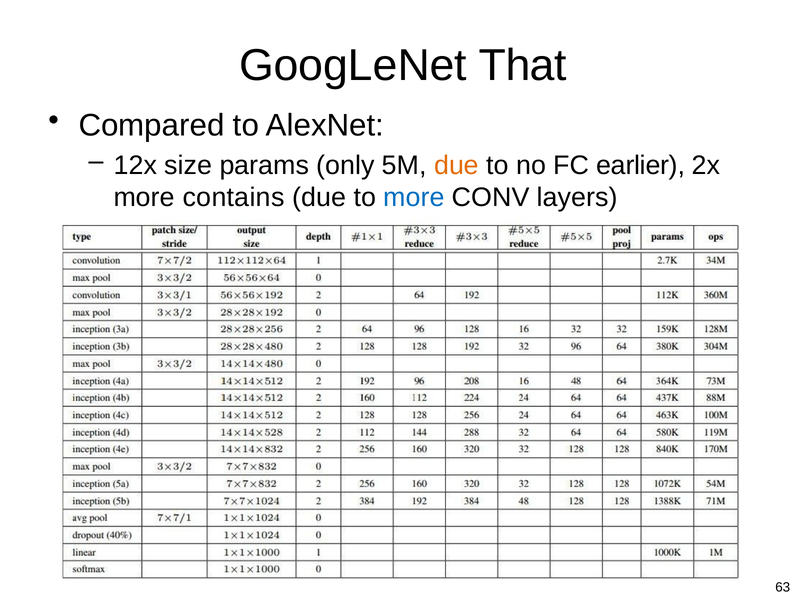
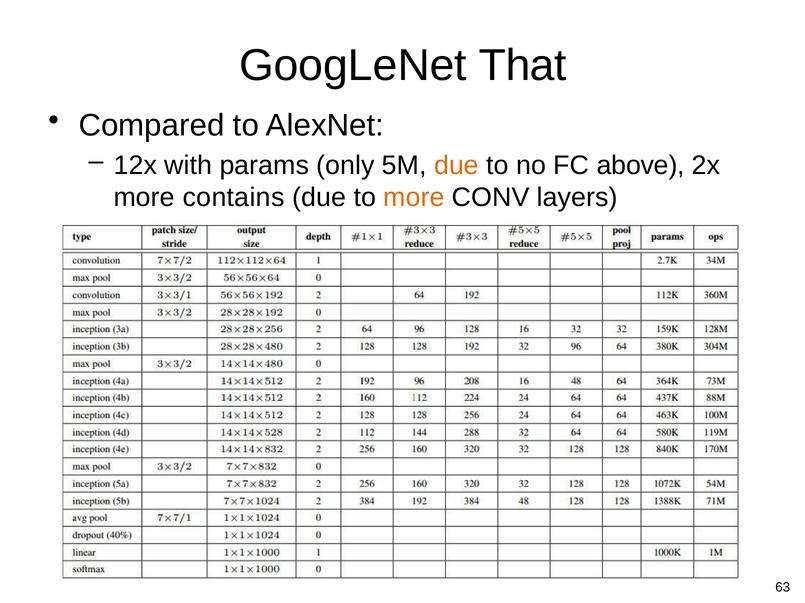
size: size -> with (188, 166)
earlier: earlier -> above (641, 166)
more colour: blue -> orange (414, 198)
